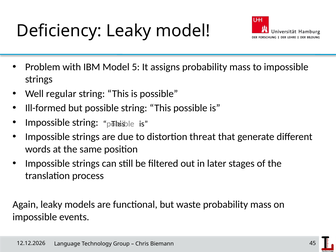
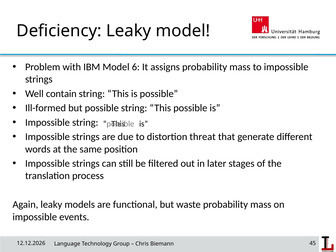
5: 5 -> 6 (136, 67)
regular: regular -> contain (61, 94)
